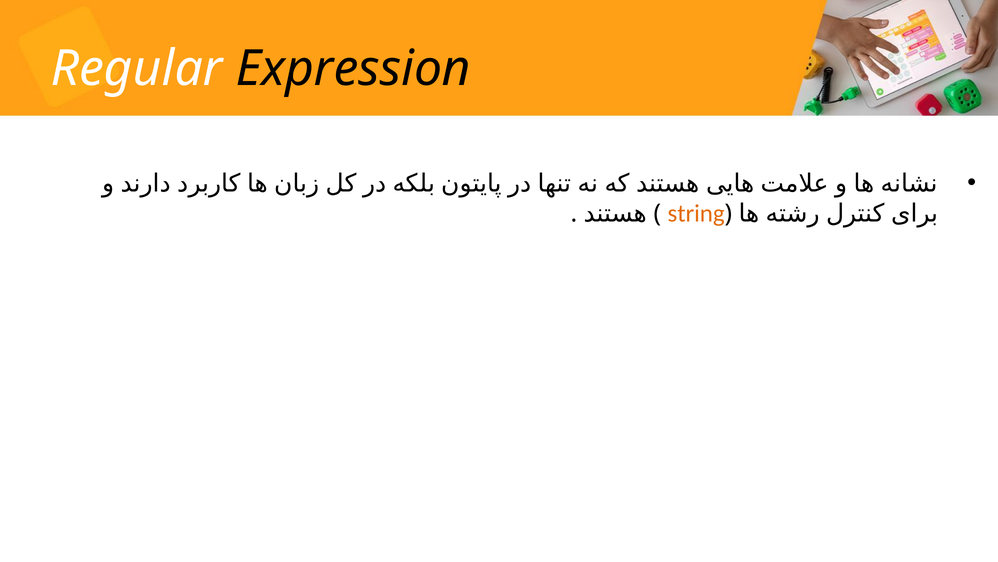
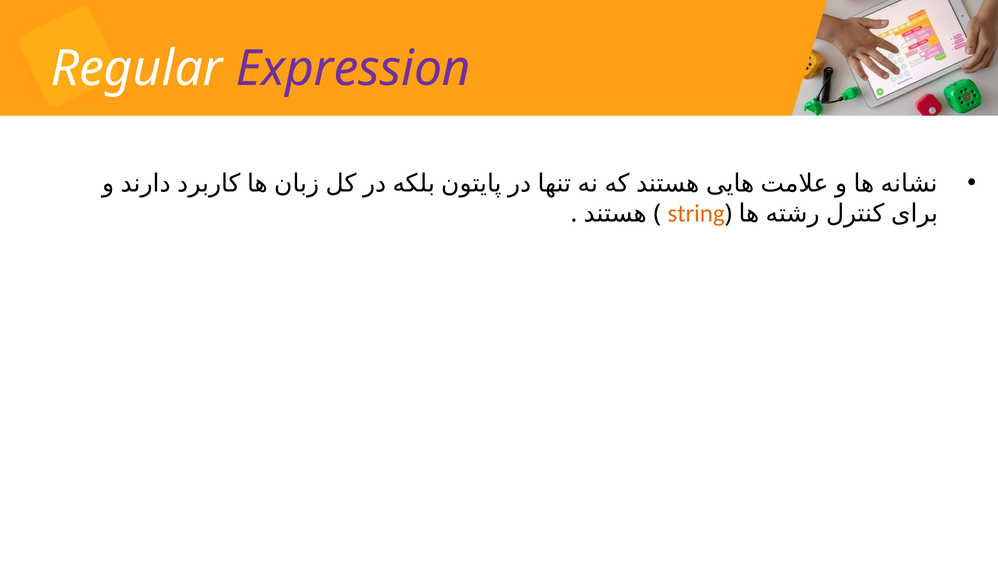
Expression colour: black -> purple (353, 69)
